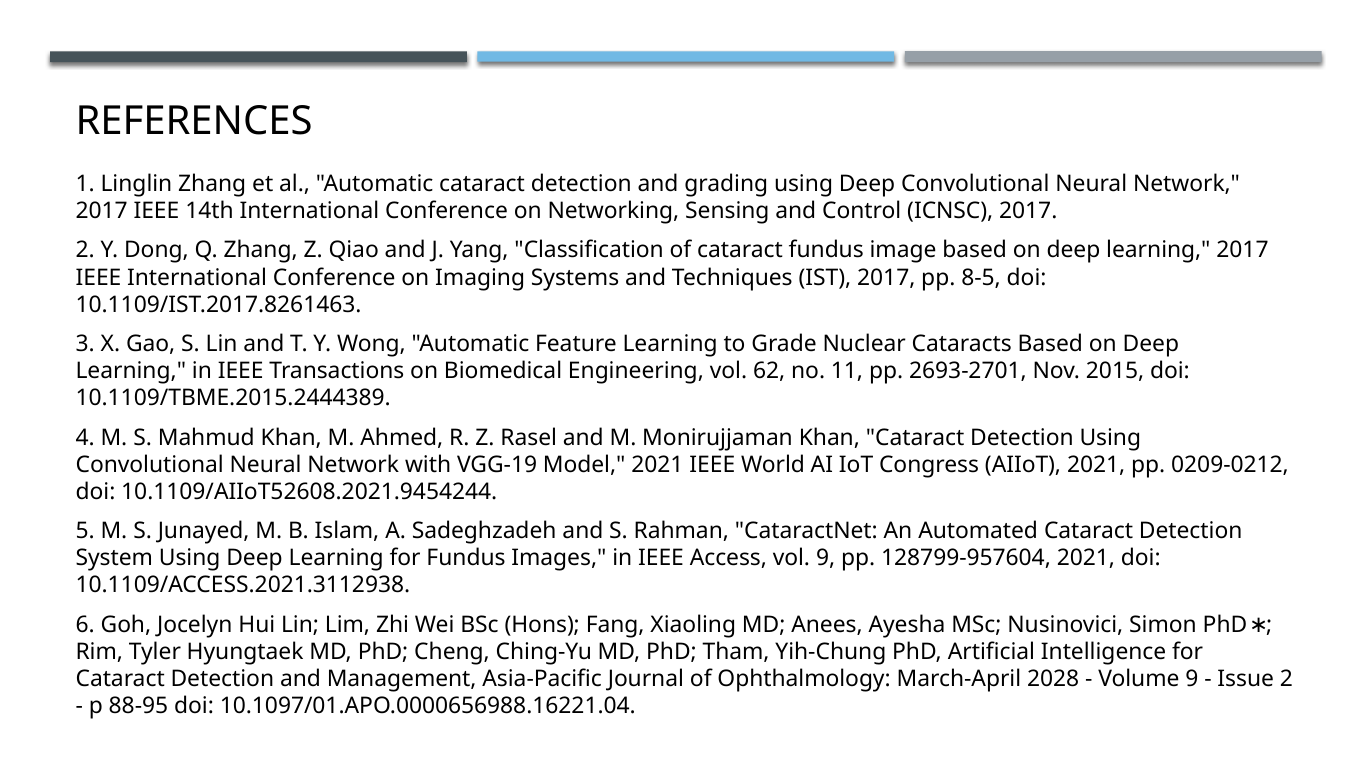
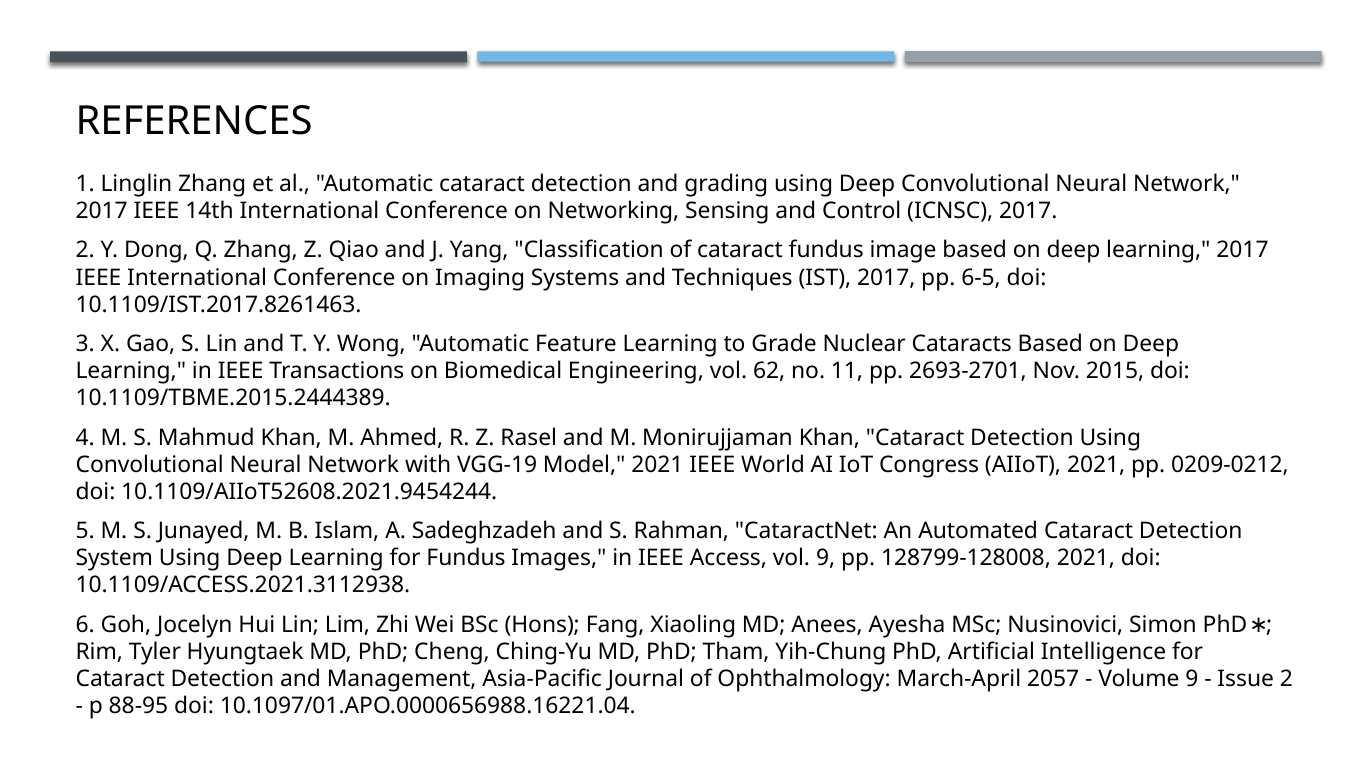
8-5: 8-5 -> 6-5 (981, 277)
128799-957604: 128799-957604 -> 128799-128008 (966, 558)
2028: 2028 -> 2057 (1053, 679)
